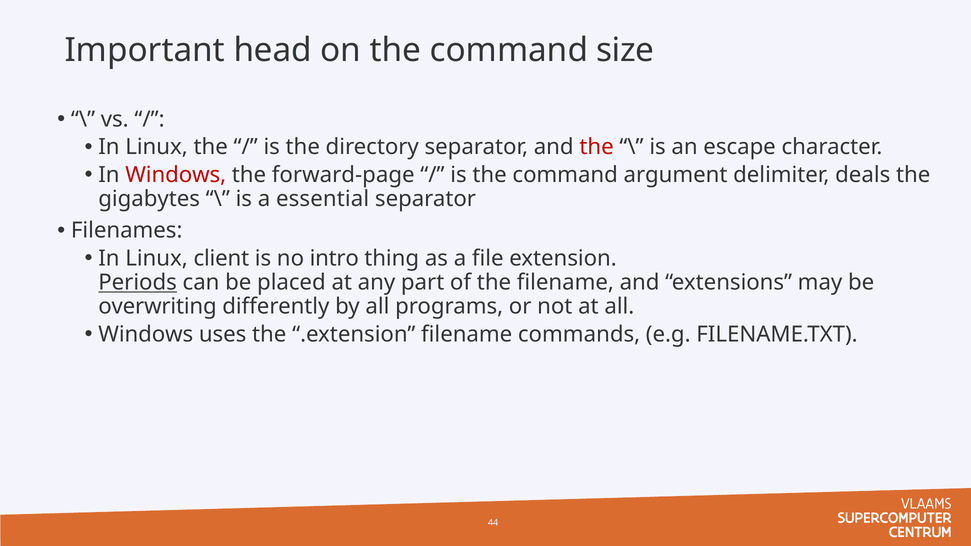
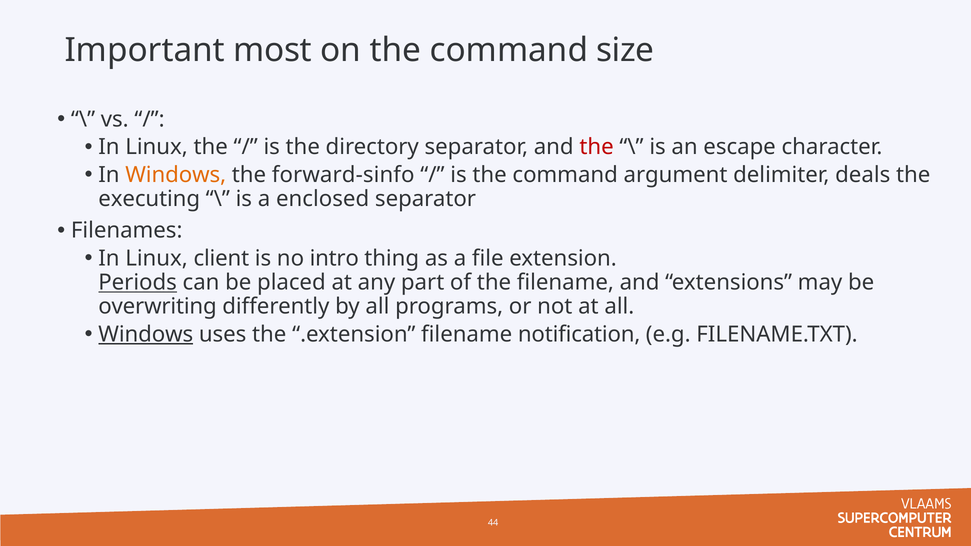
head: head -> most (273, 50)
Windows colour: red -> orange (176, 175)
forward-page: forward-page -> forward-sinfo (343, 175)
gigabytes: gigabytes -> executing (149, 199)
essential: essential -> enclosed (323, 199)
Windows underline: none -> present (146, 334)
commands: commands -> notification (579, 334)
